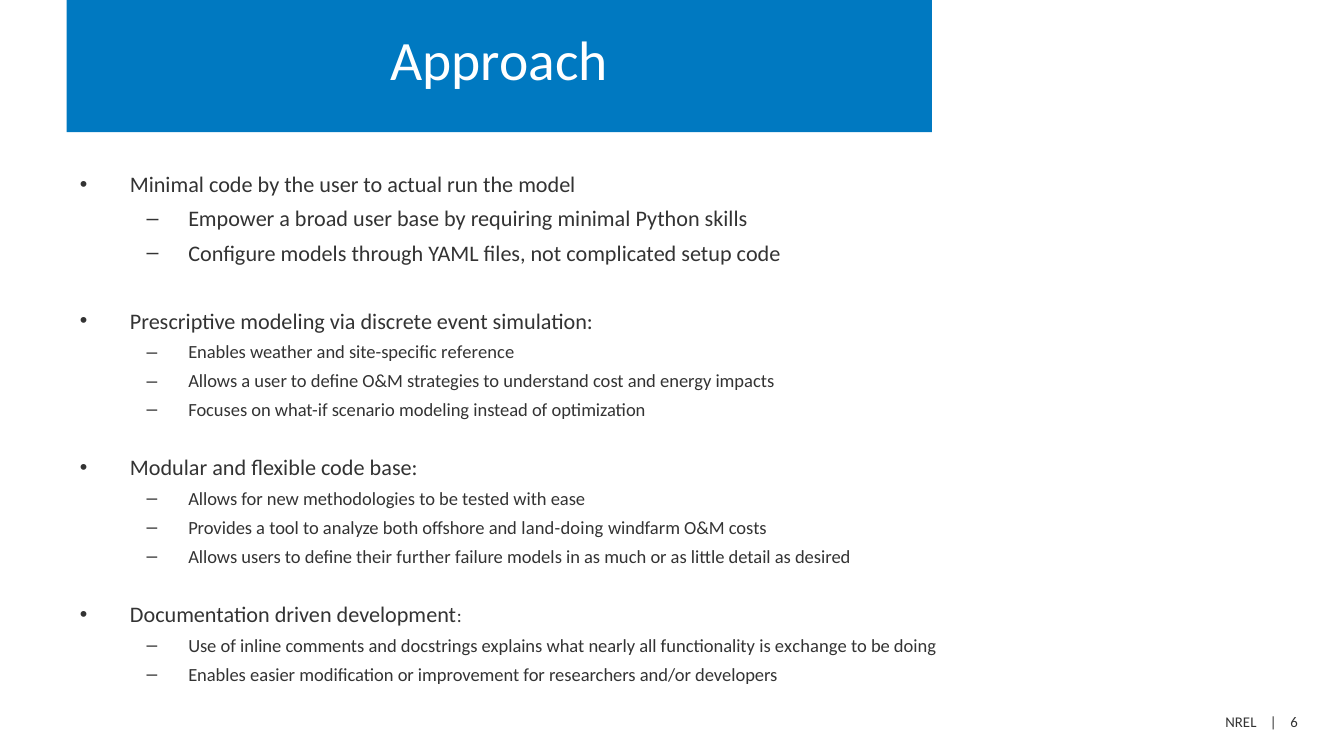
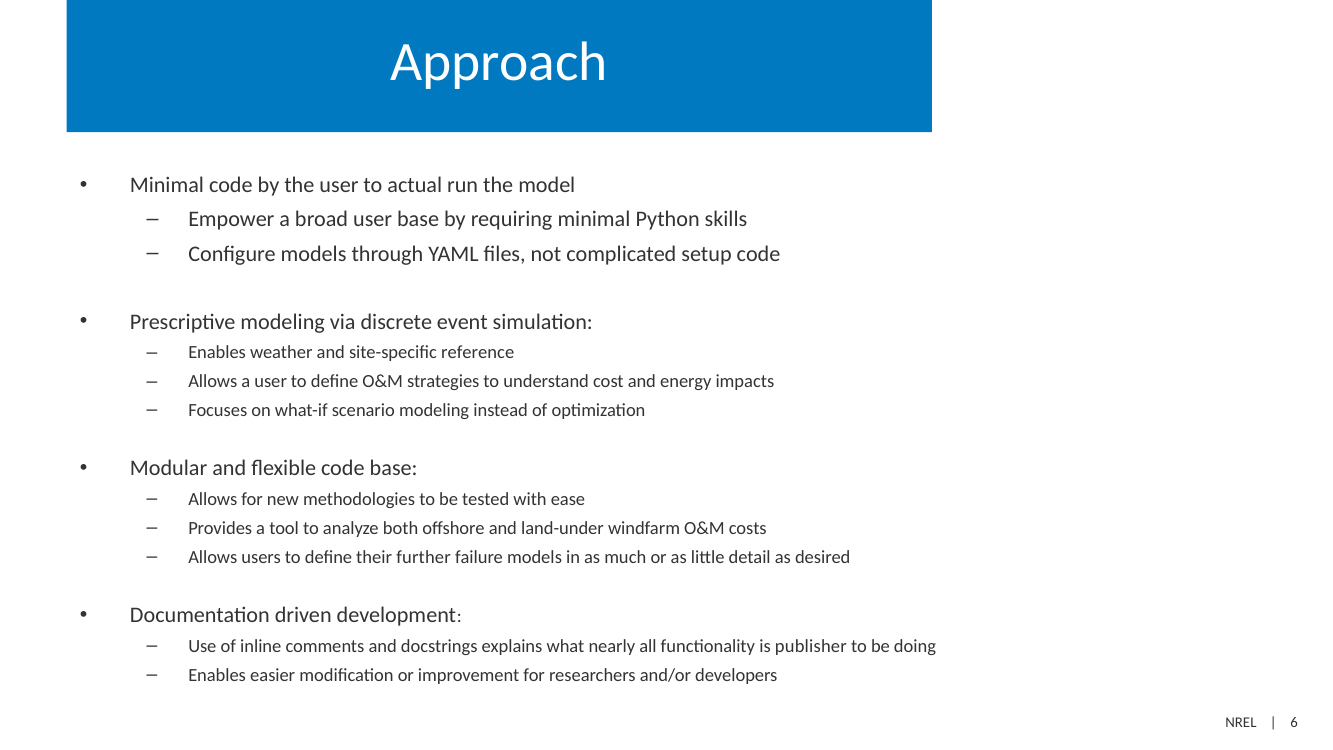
land-doing: land-doing -> land-under (563, 528)
exchange: exchange -> publisher (811, 646)
